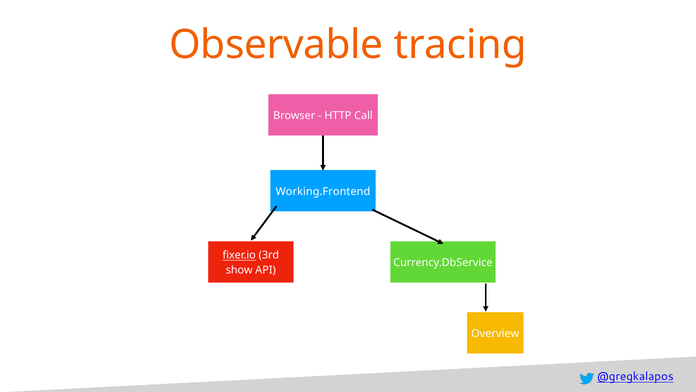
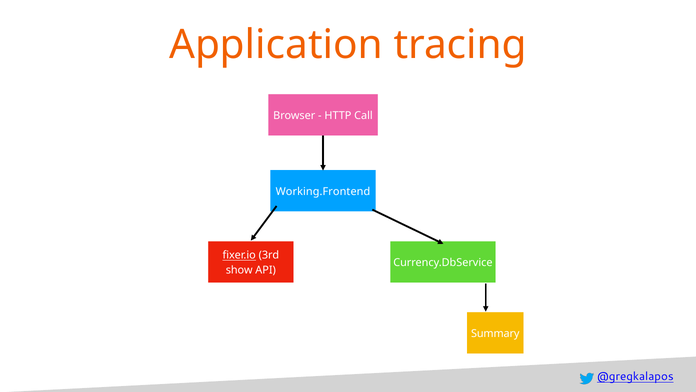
Observable: Observable -> Application (276, 45)
Overview: Overview -> Summary (495, 333)
